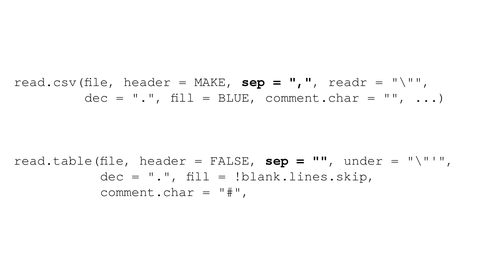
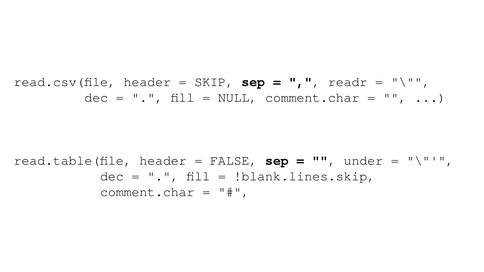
MAKE: MAKE -> SKIP (214, 82)
BLUE: BLUE -> NULL (238, 98)
